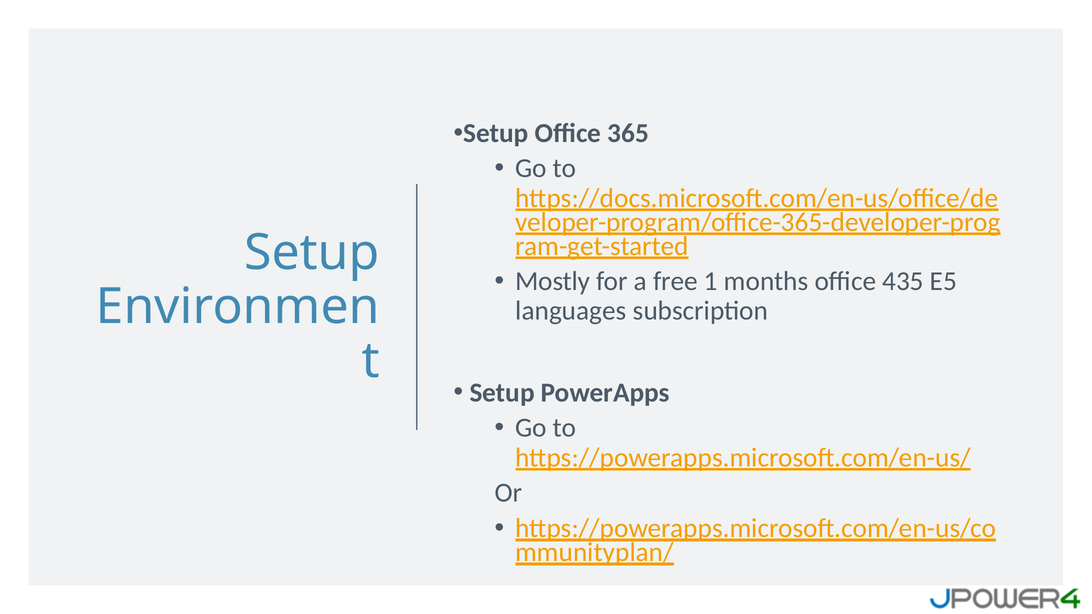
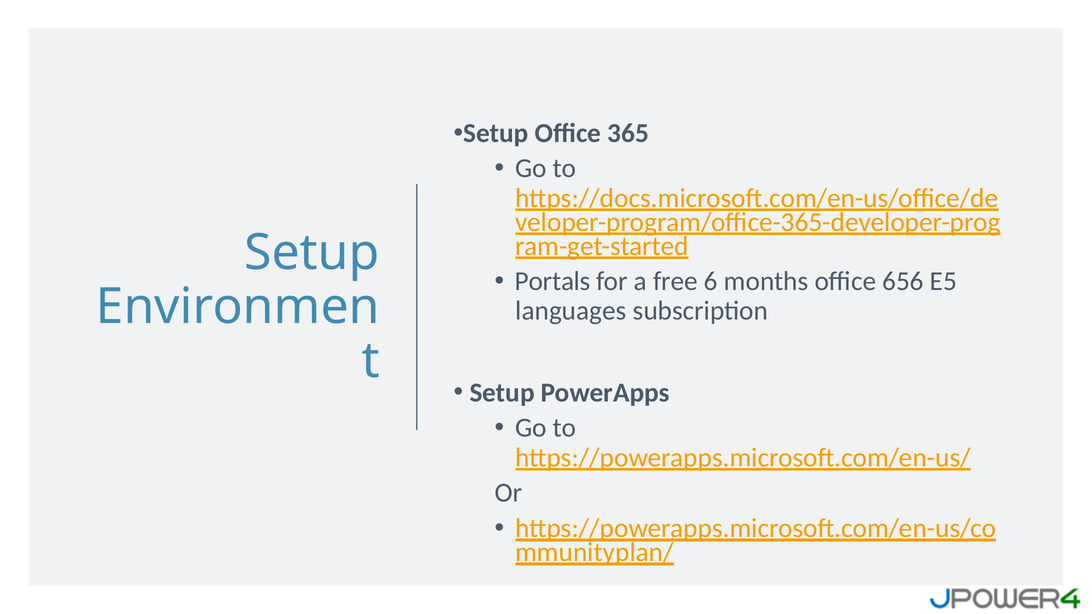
Mostly: Mostly -> Portals (553, 282)
1: 1 -> 6 (711, 282)
435: 435 -> 656 (903, 282)
